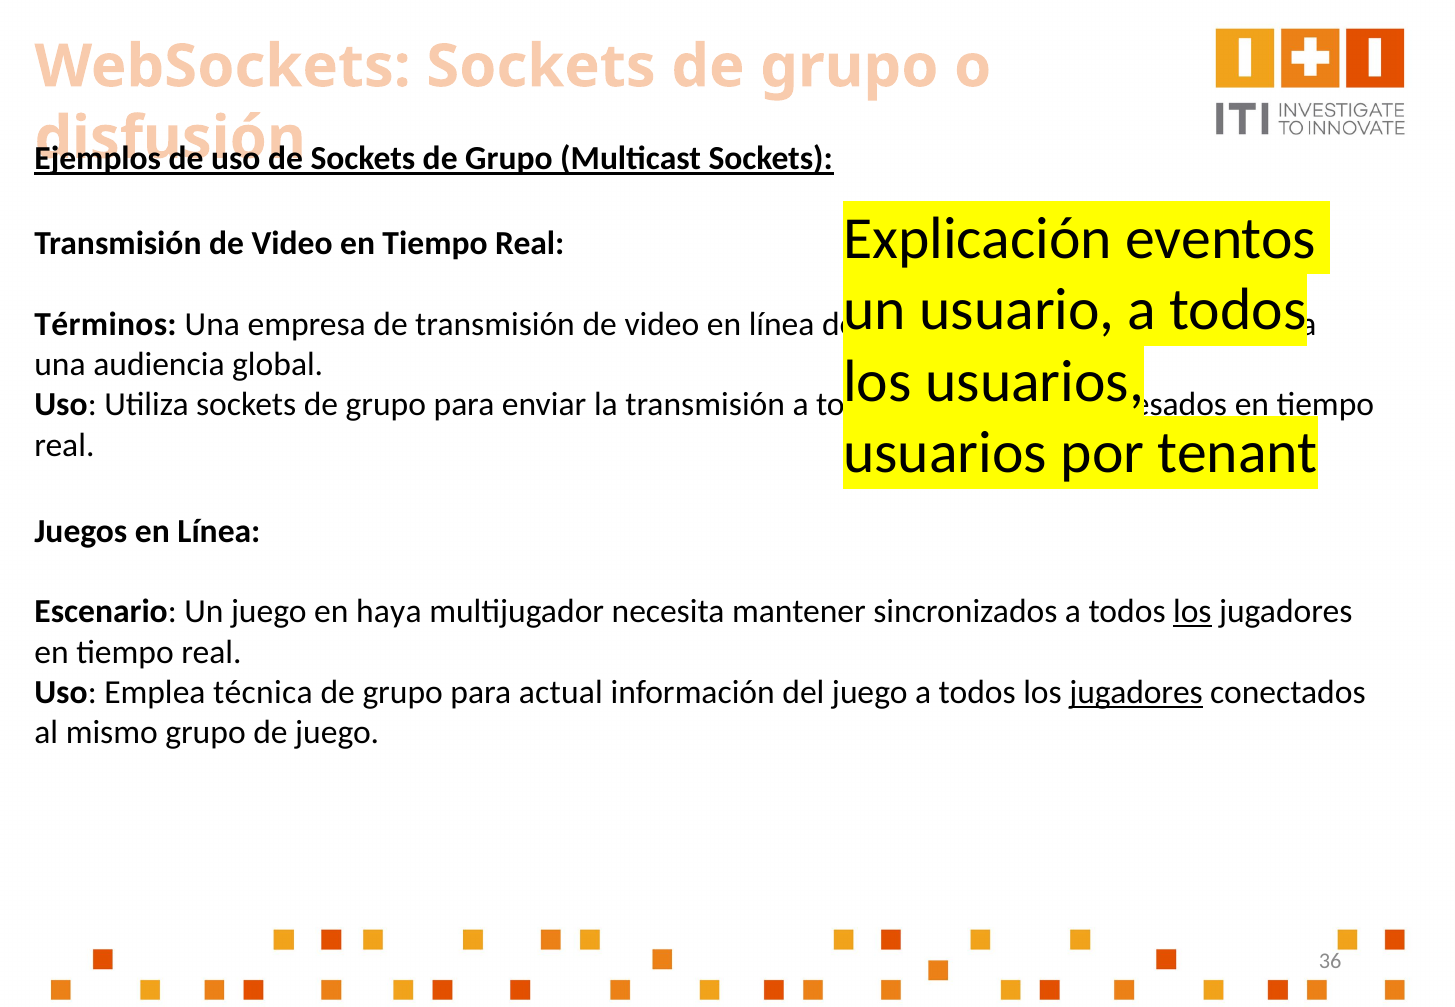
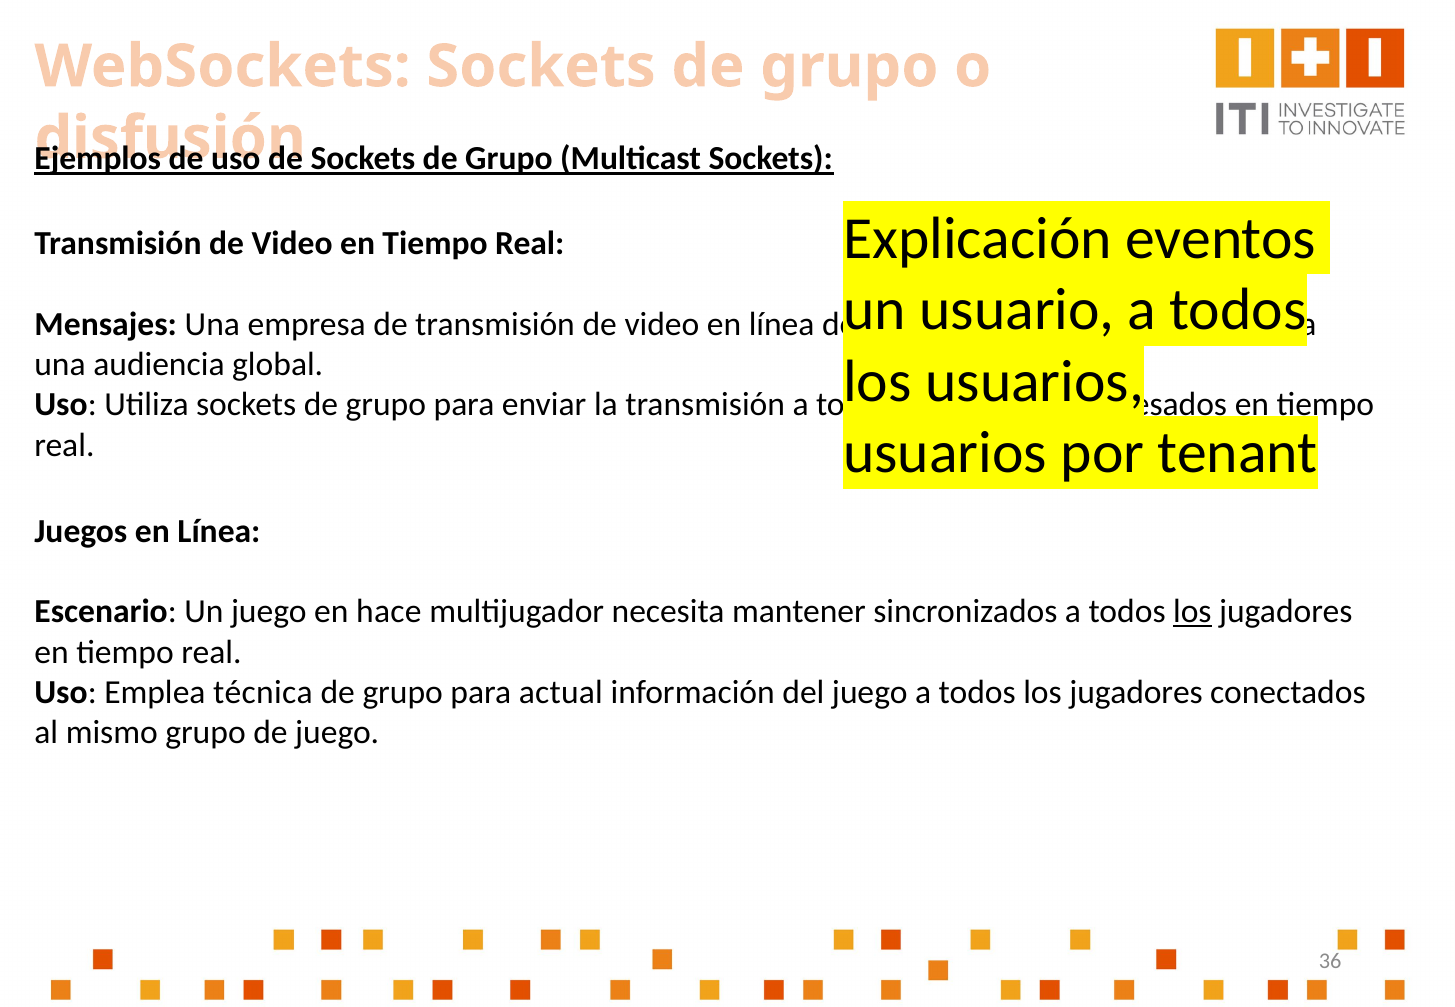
Términos: Términos -> Mensajes (106, 324)
haya: haya -> hace (389, 612)
jugadores underline: present -> none (1136, 693)
